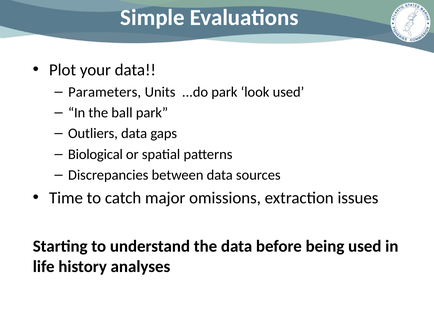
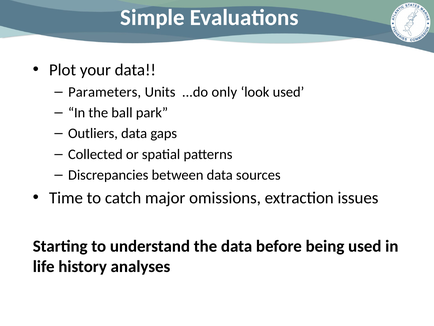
...do park: park -> only (224, 92)
Biological: Biological -> Collected (95, 154)
